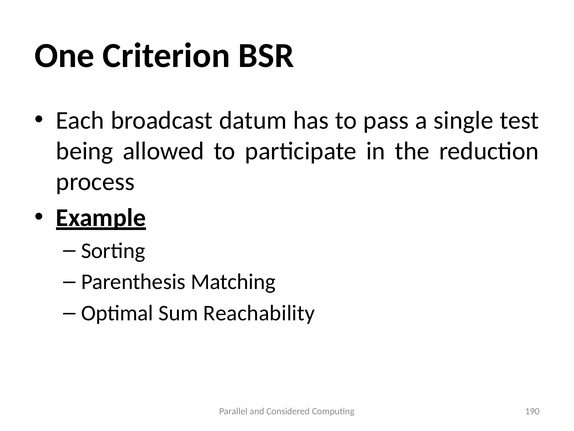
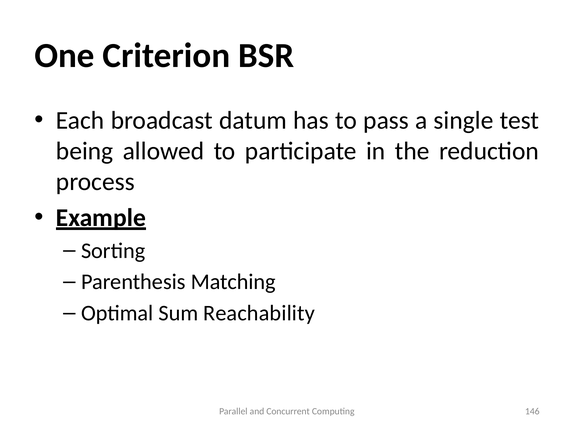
Considered: Considered -> Concurrent (288, 411)
190: 190 -> 146 (532, 411)
